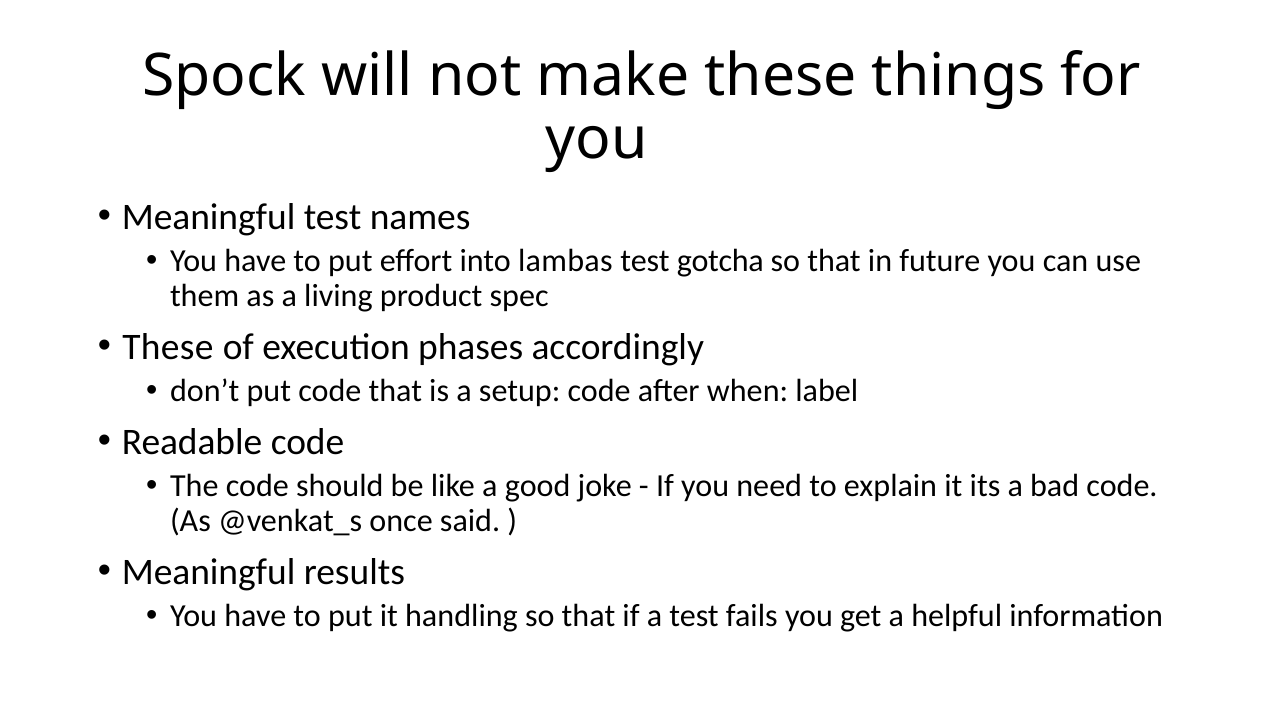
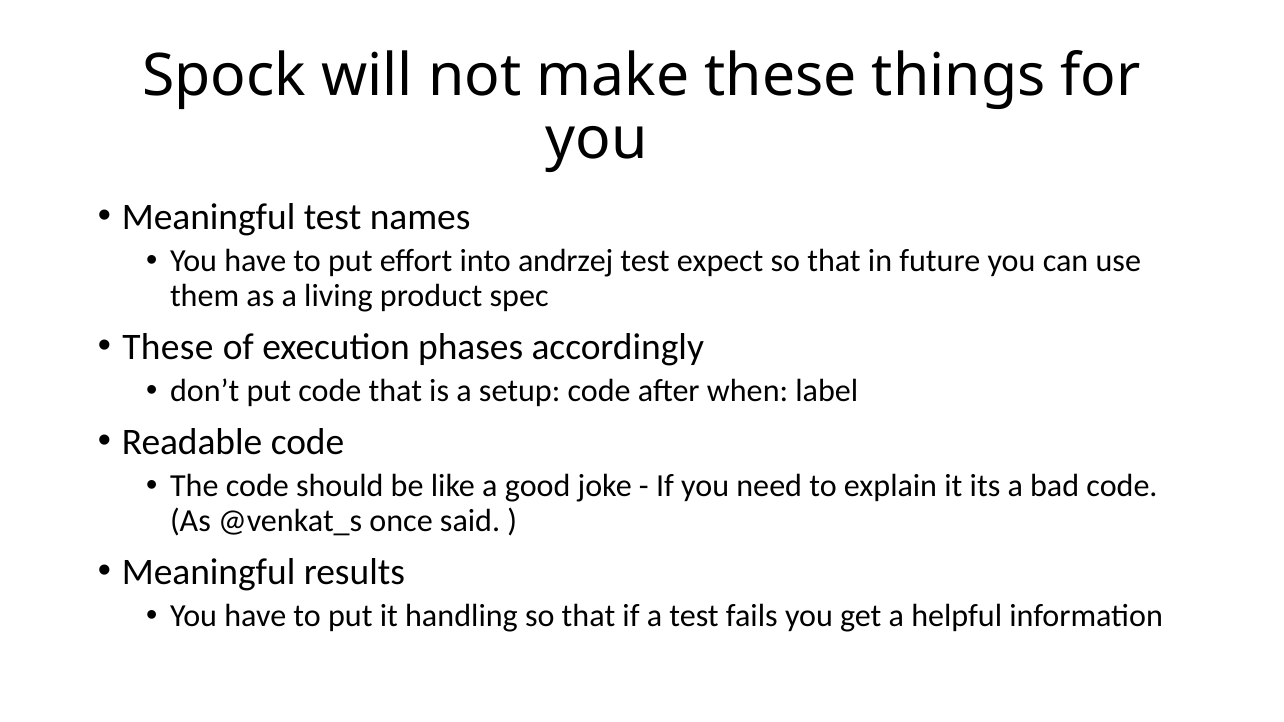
lambas: lambas -> andrzej (566, 261)
gotcha: gotcha -> expect (720, 261)
